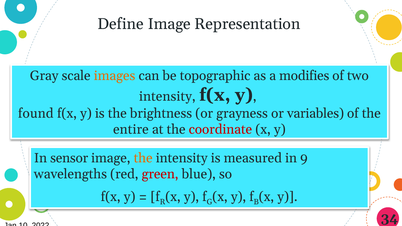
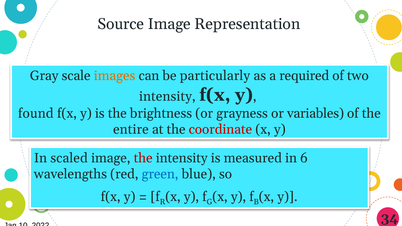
Define: Define -> Source (121, 24)
topographic: topographic -> particularly (215, 76)
modifies: modifies -> required (304, 76)
sensor: sensor -> scaled (69, 158)
the colour: orange -> red (143, 158)
9: 9 -> 6 (304, 158)
green colour: red -> blue (160, 174)
